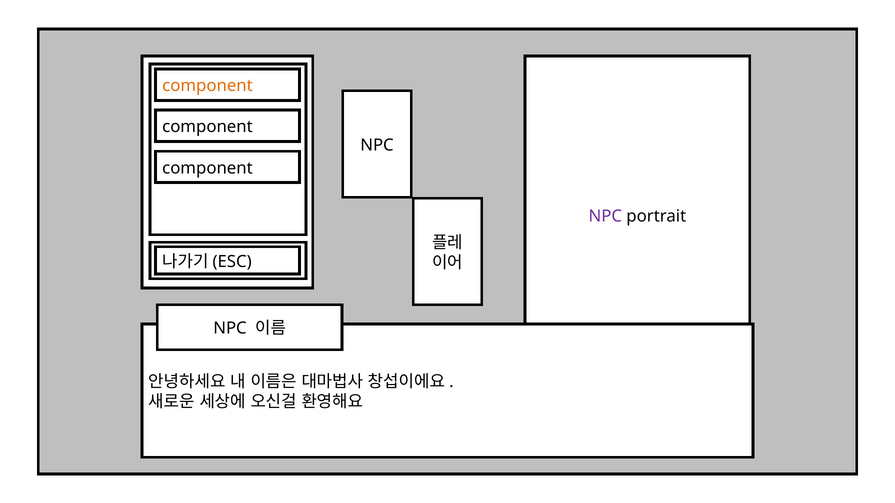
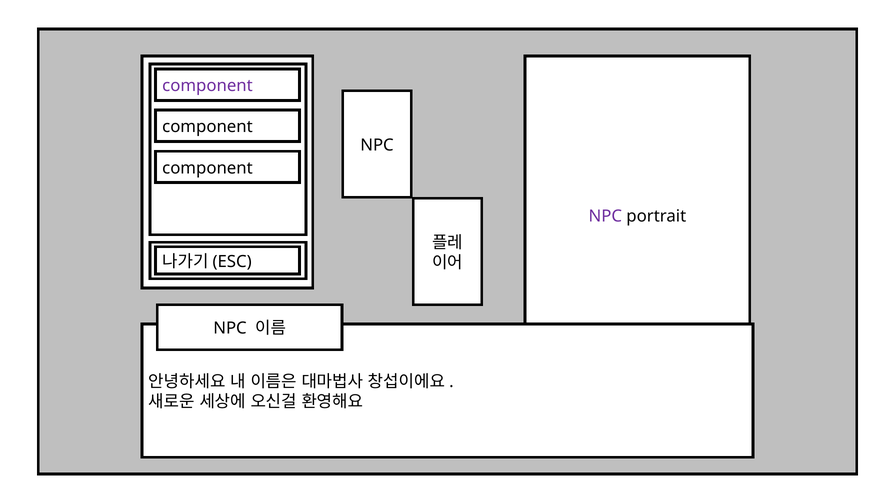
component colour: orange -> purple (207, 86)
